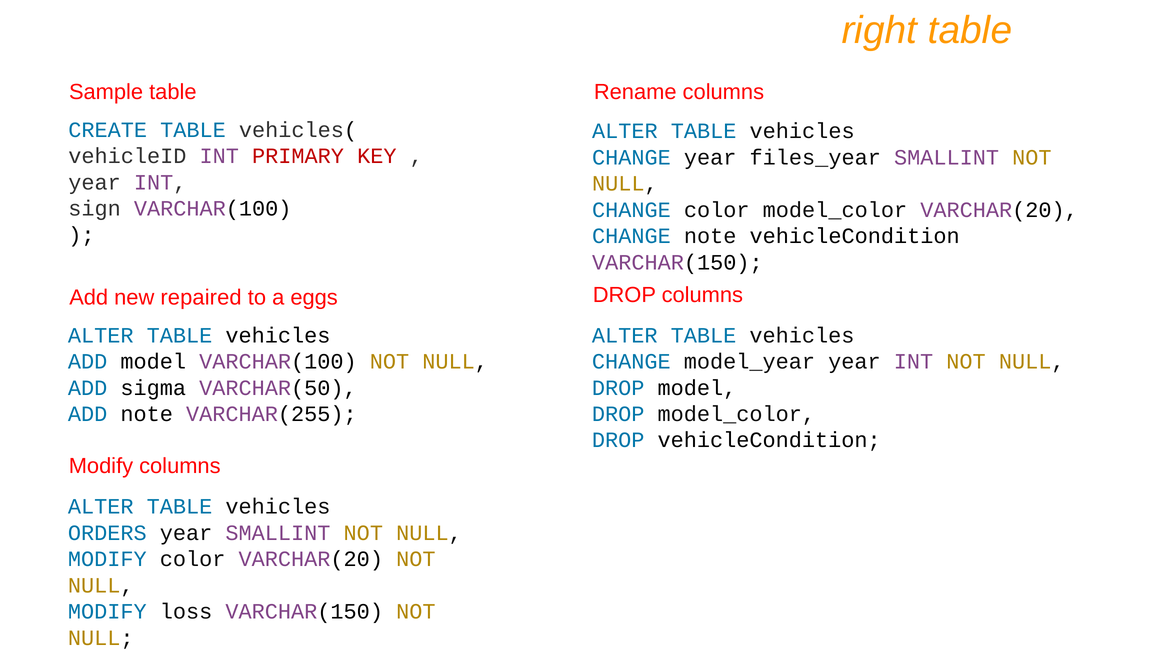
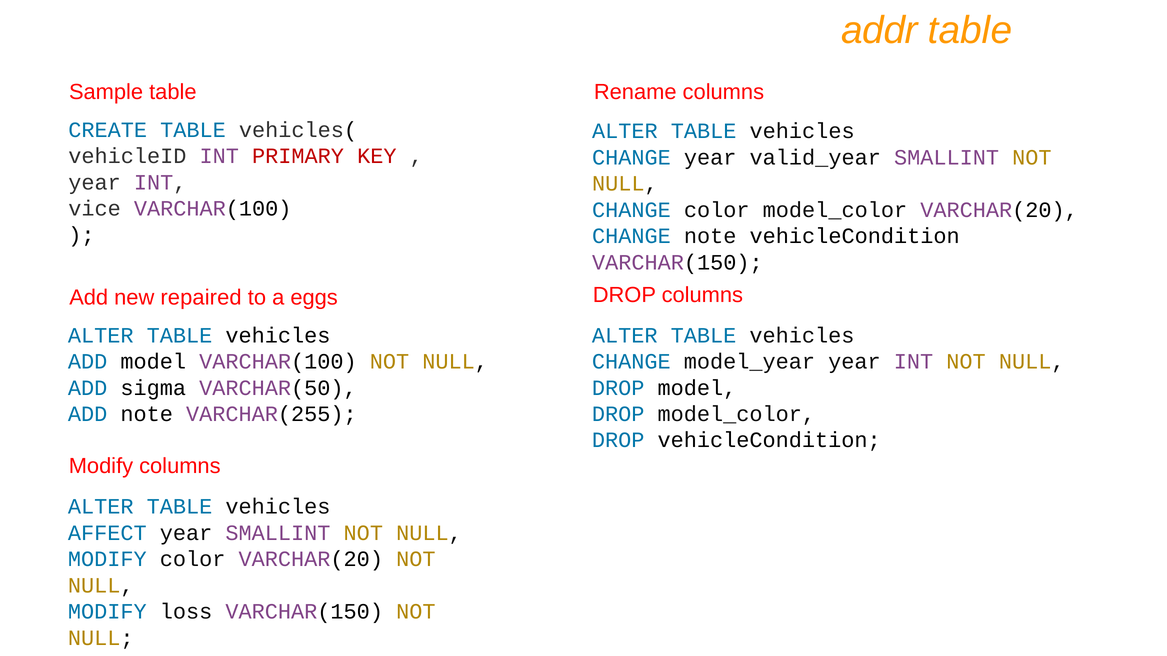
right: right -> addr (880, 30)
files_year: files_year -> valid_year (815, 158)
sign: sign -> vice (95, 209)
ORDERS: ORDERS -> AFFECT (107, 533)
